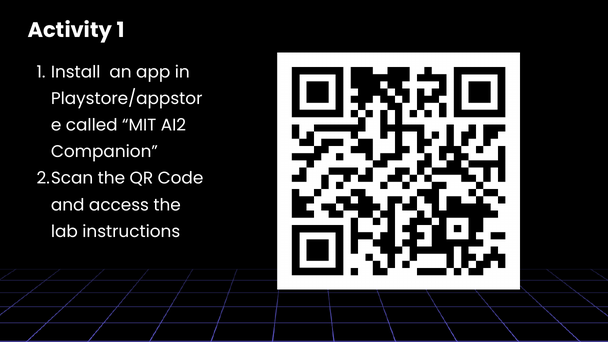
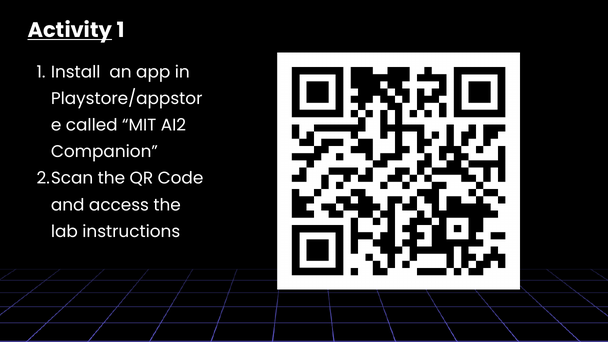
Activity underline: none -> present (70, 31)
